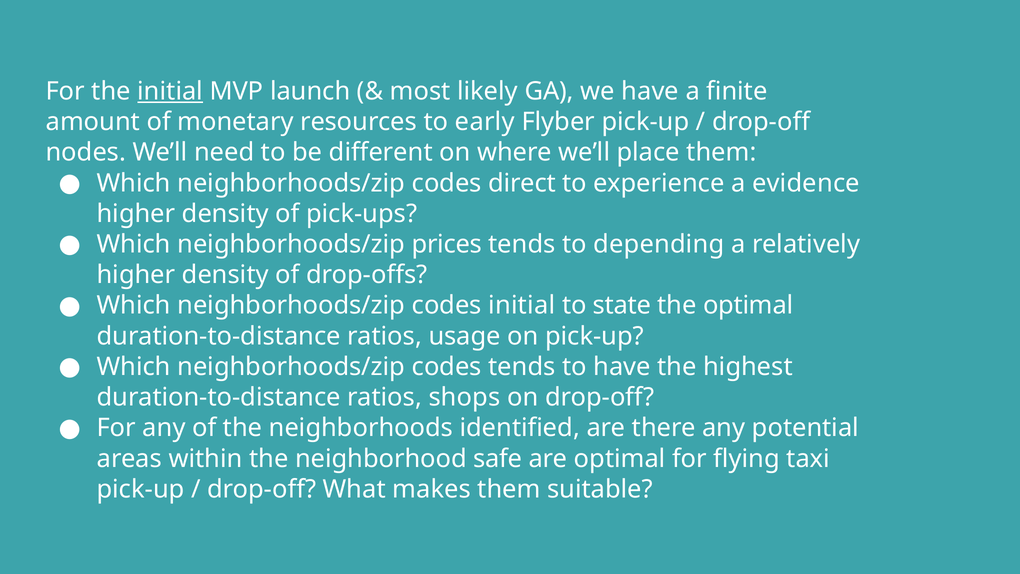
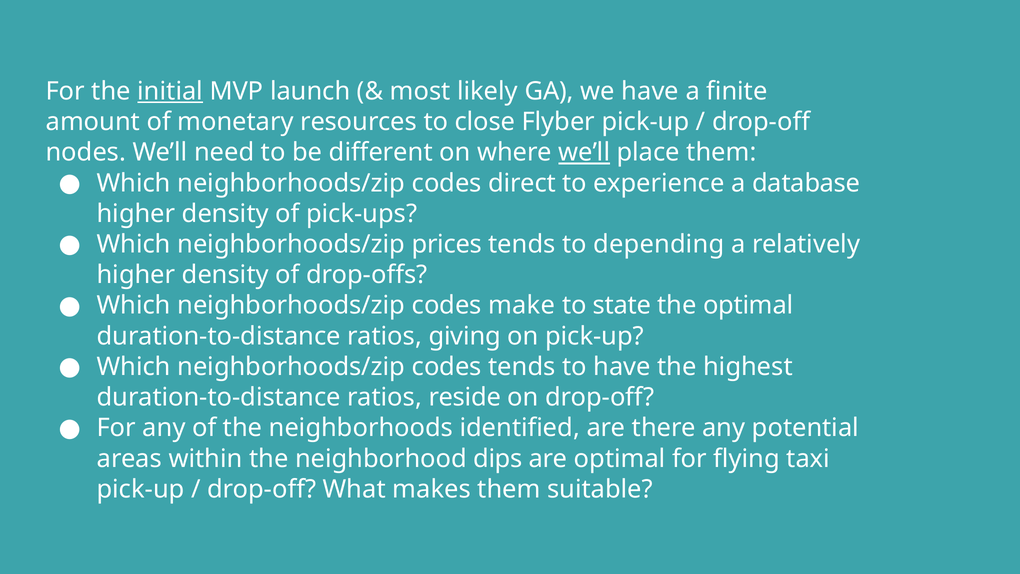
early: early -> close (485, 122)
we’ll underline: none -> present (584, 152)
evidence: evidence -> database (806, 183)
codes initial: initial -> make (522, 305)
usage: usage -> giving (465, 336)
shops: shops -> reside (465, 397)
safe: safe -> dips (498, 458)
